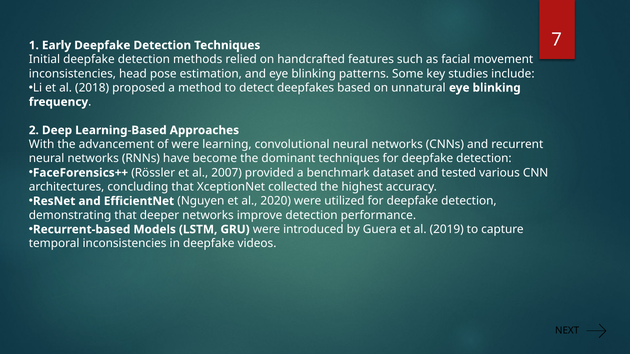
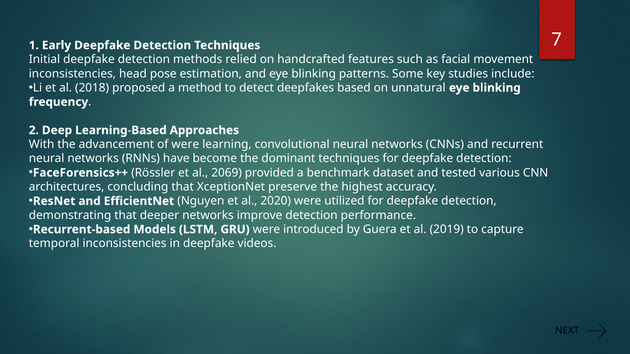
2007: 2007 -> 2069 (227, 173)
collected: collected -> preserve (293, 187)
